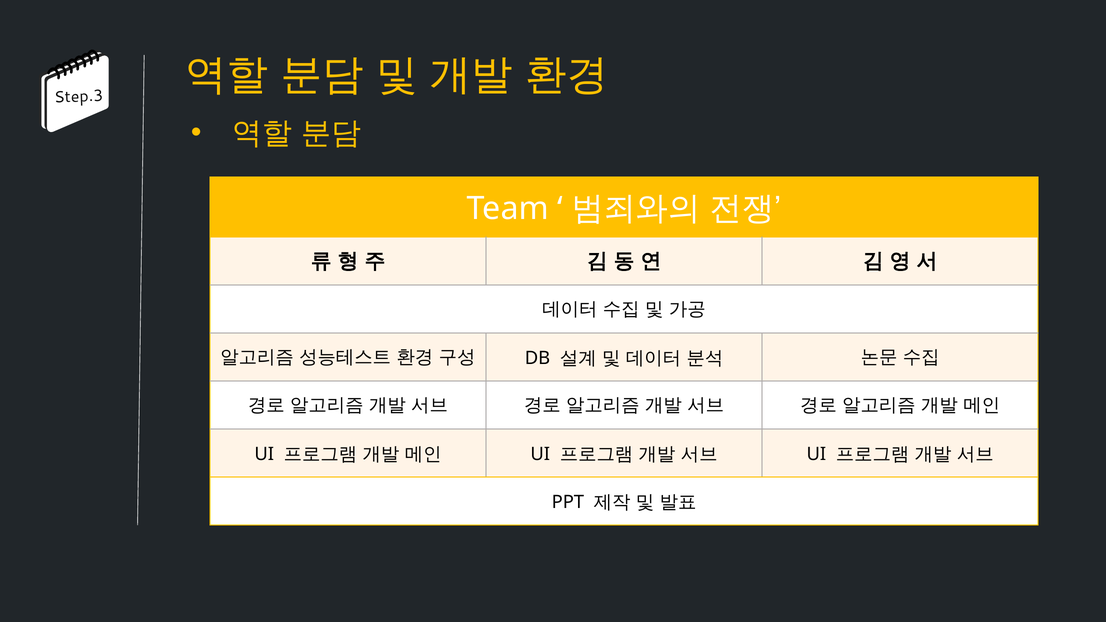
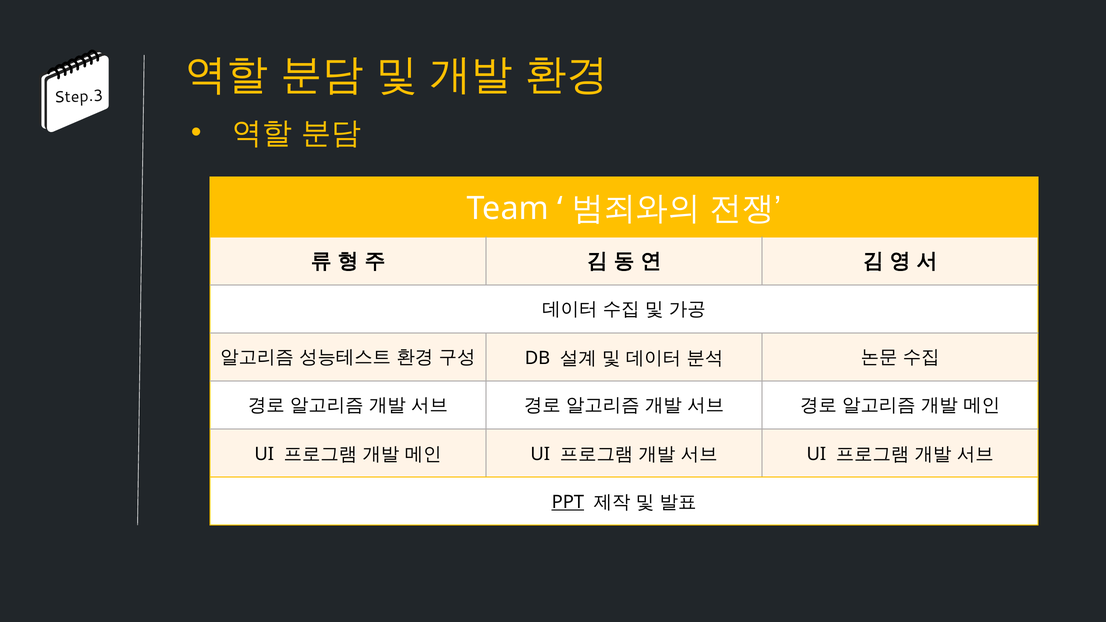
PPT underline: none -> present (568, 502)
